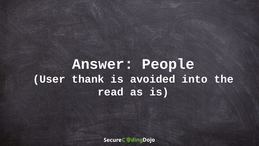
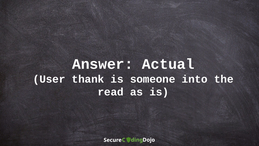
People: People -> Actual (168, 64)
avoided: avoided -> someone (153, 79)
